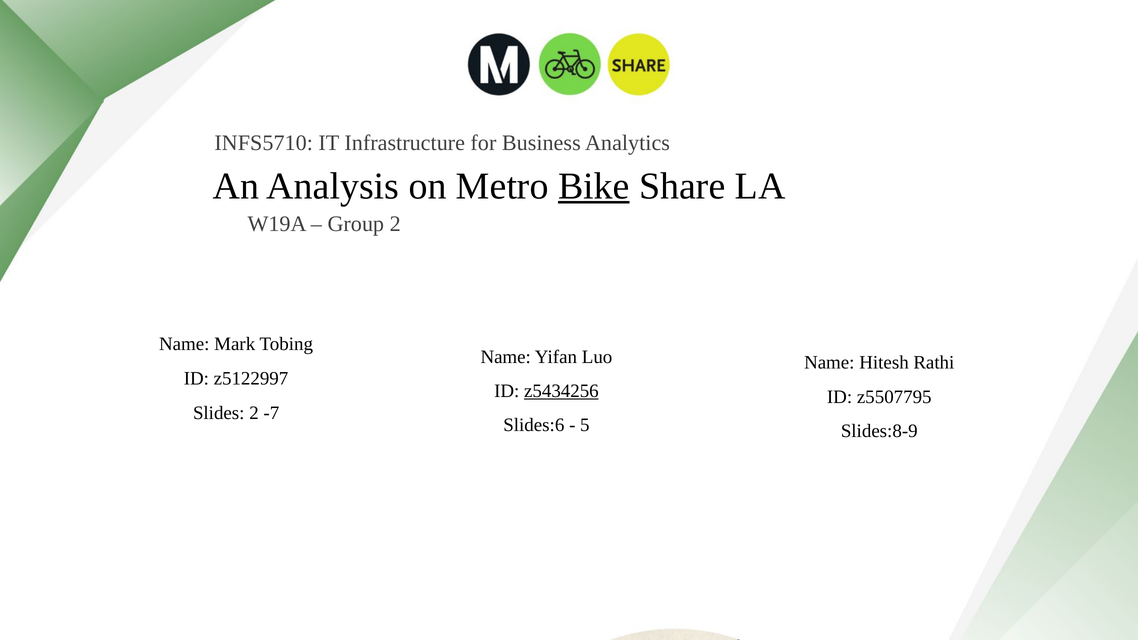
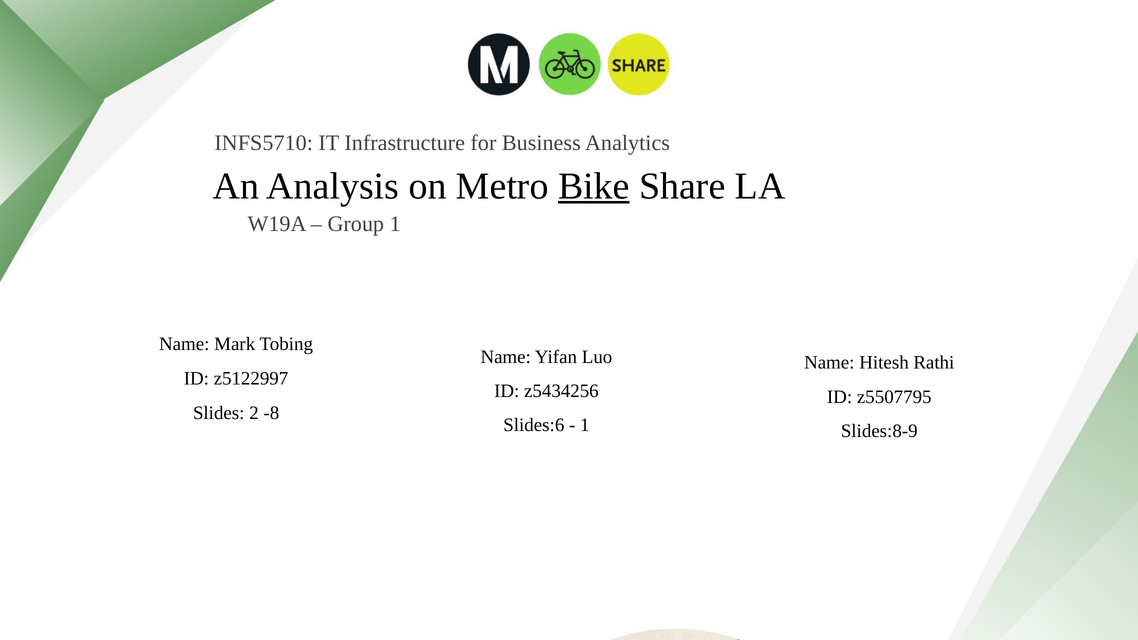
Group 2: 2 -> 1 (395, 224)
z5434256 underline: present -> none (561, 391)
-7: -7 -> -8 (271, 413)
5: 5 -> 1 (585, 425)
